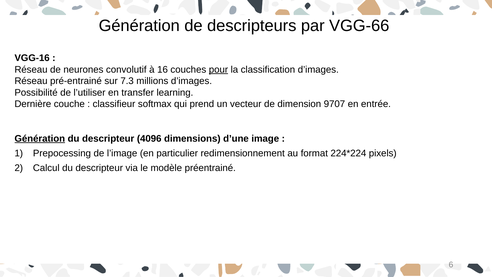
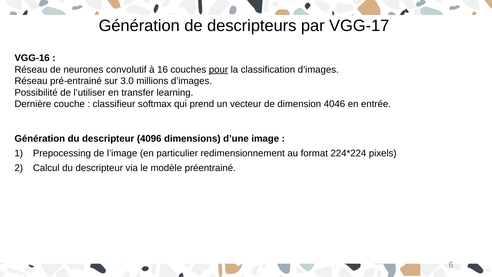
VGG-66: VGG-66 -> VGG-17 (359, 26)
7.3: 7.3 -> 3.0 (127, 81)
9707: 9707 -> 4046 (334, 104)
Génération underline: present -> none (40, 138)
